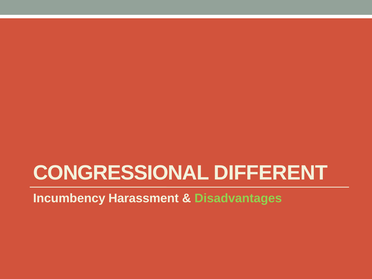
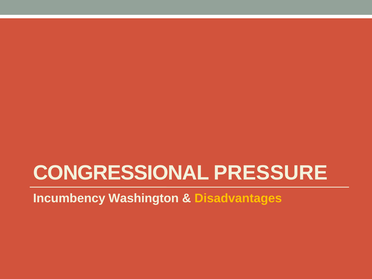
DIFFERENT: DIFFERENT -> PRESSURE (271, 173)
Harassment: Harassment -> Washington (144, 198)
Disadvantages colour: light green -> yellow (238, 198)
